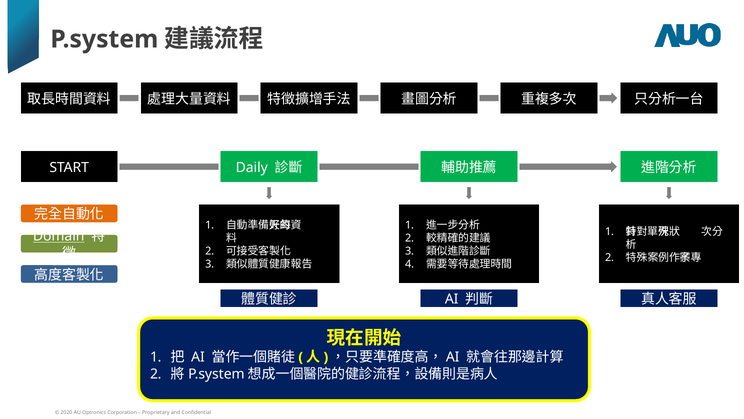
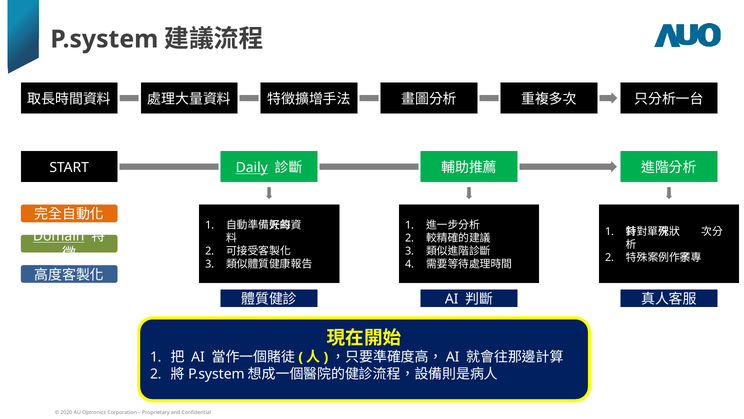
Daily underline: none -> present (252, 167)
